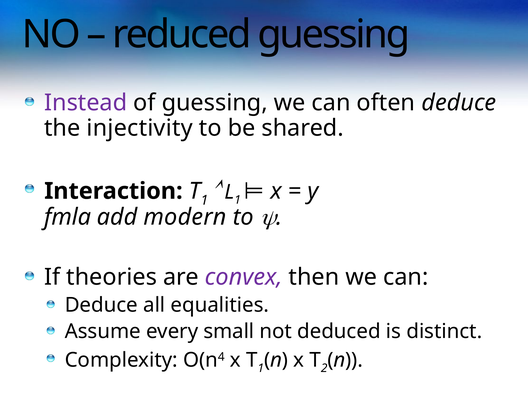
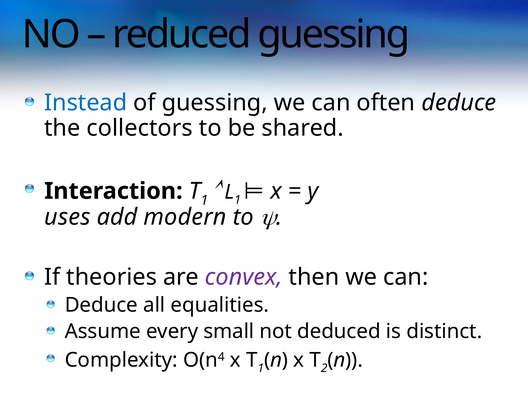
Instead colour: purple -> blue (86, 103)
injectivity: injectivity -> collectors (140, 128)
fmla: fmla -> uses (67, 217)
